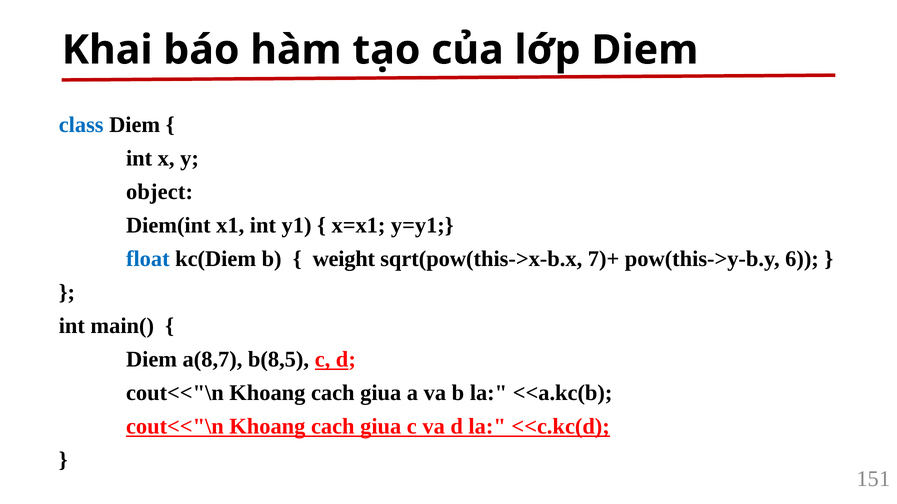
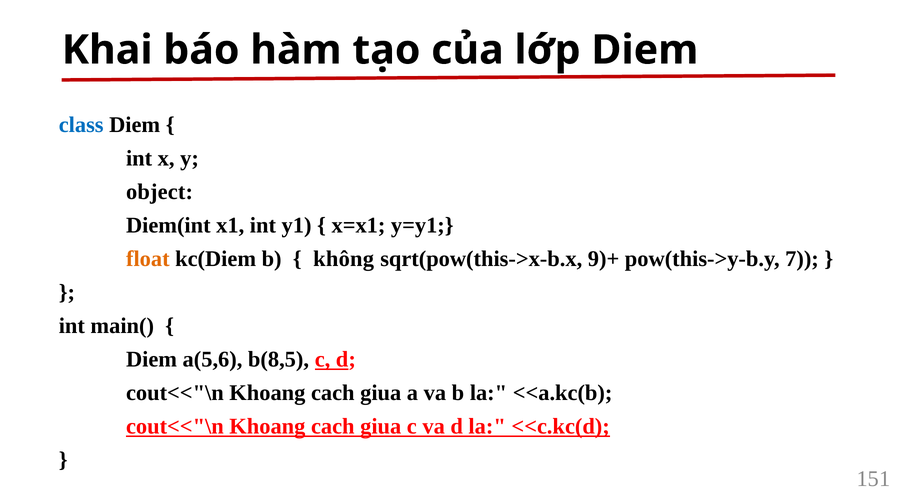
float colour: blue -> orange (148, 259)
weight: weight -> không (344, 259)
7)+: 7)+ -> 9)+ (604, 259)
6: 6 -> 7 (802, 259)
a(8,7: a(8,7 -> a(5,6 (213, 360)
